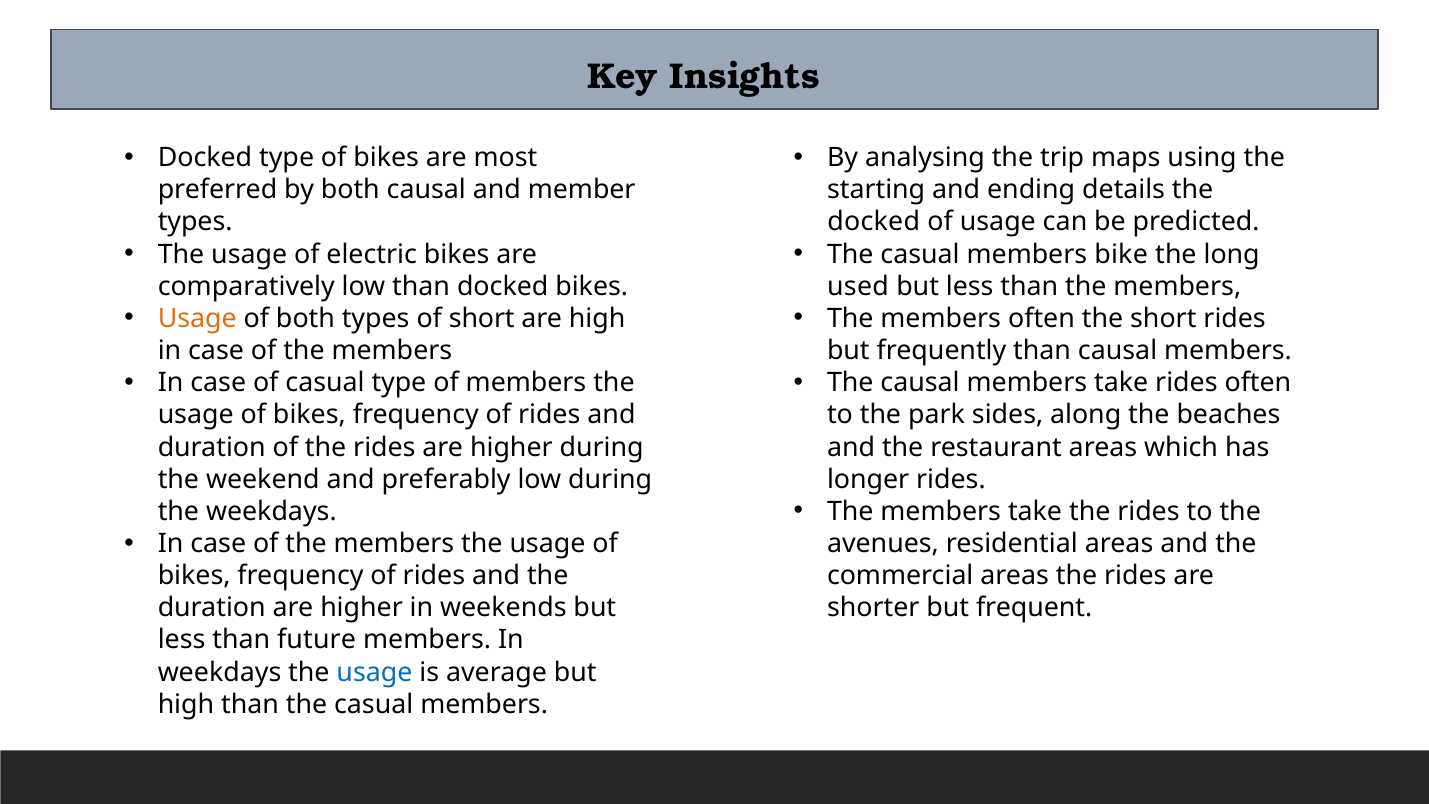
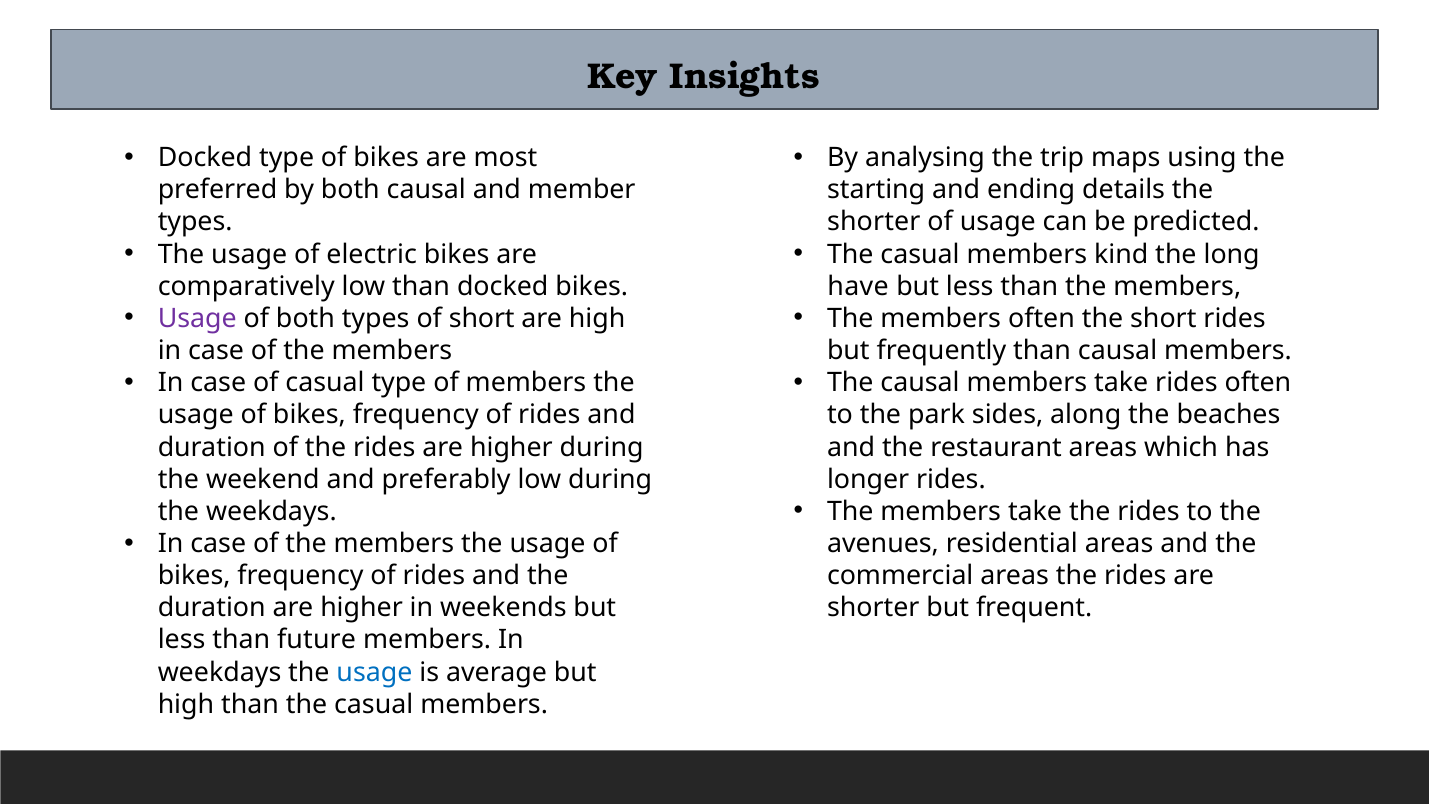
docked: docked -> shorter (874, 222)
bike: bike -> kind (1121, 254)
used: used -> have (858, 286)
Usage colour: orange -> purple (197, 318)
